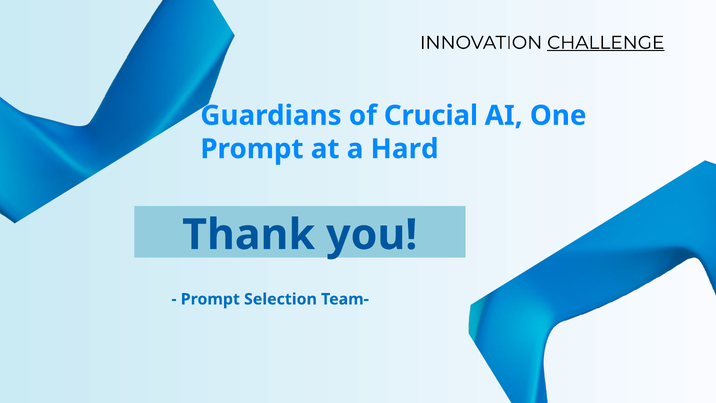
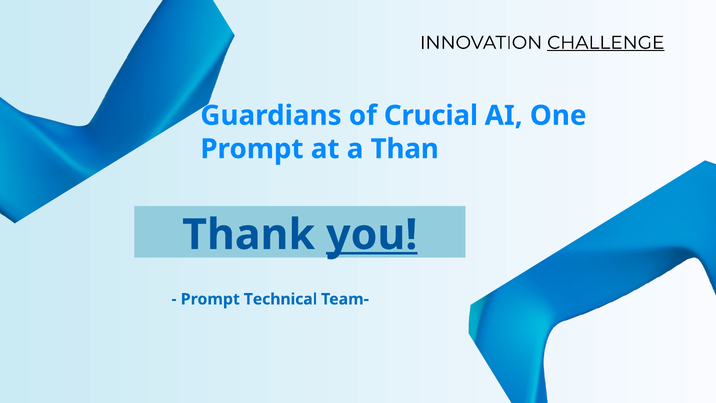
Hard: Hard -> Than (405, 149)
you underline: none -> present (372, 235)
Selection: Selection -> Technical (281, 299)
